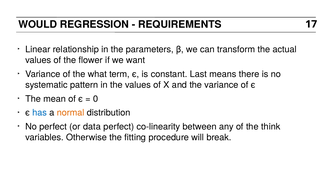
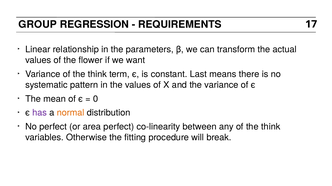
WOULD: WOULD -> GROUP (38, 25)
Variance of the what: what -> think (97, 74)
has colour: blue -> purple (40, 113)
data: data -> area (92, 127)
